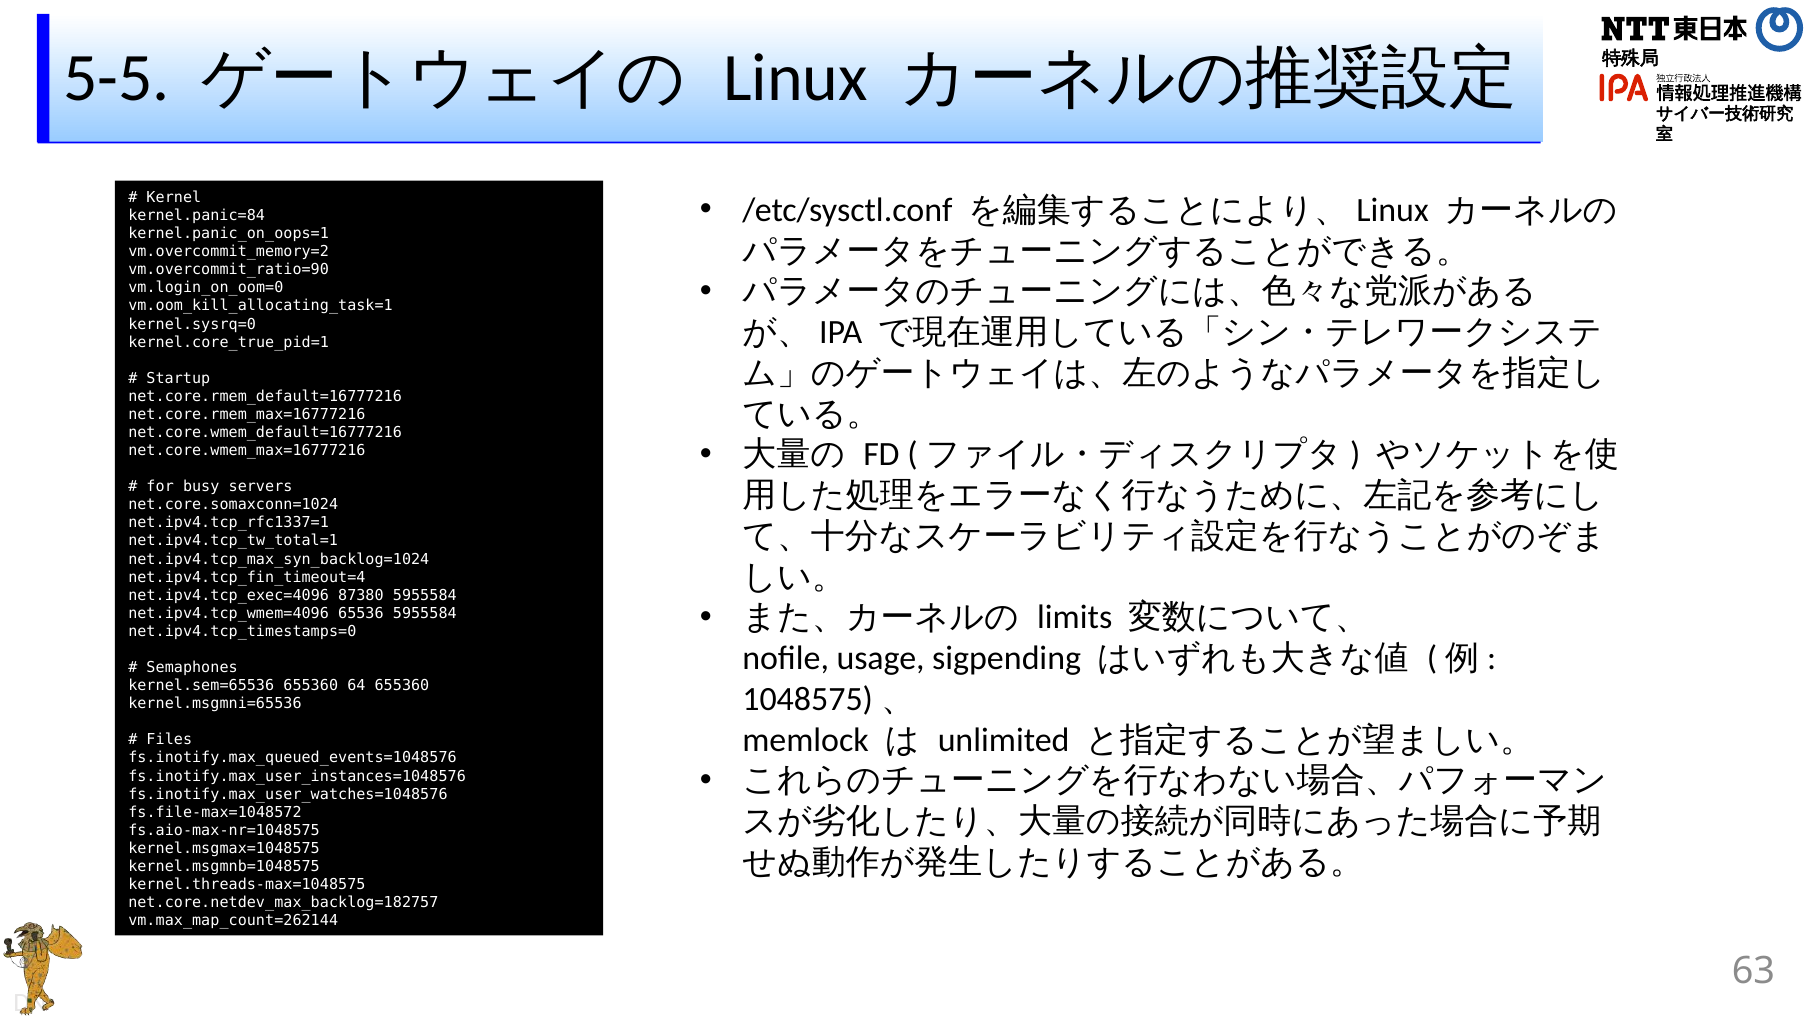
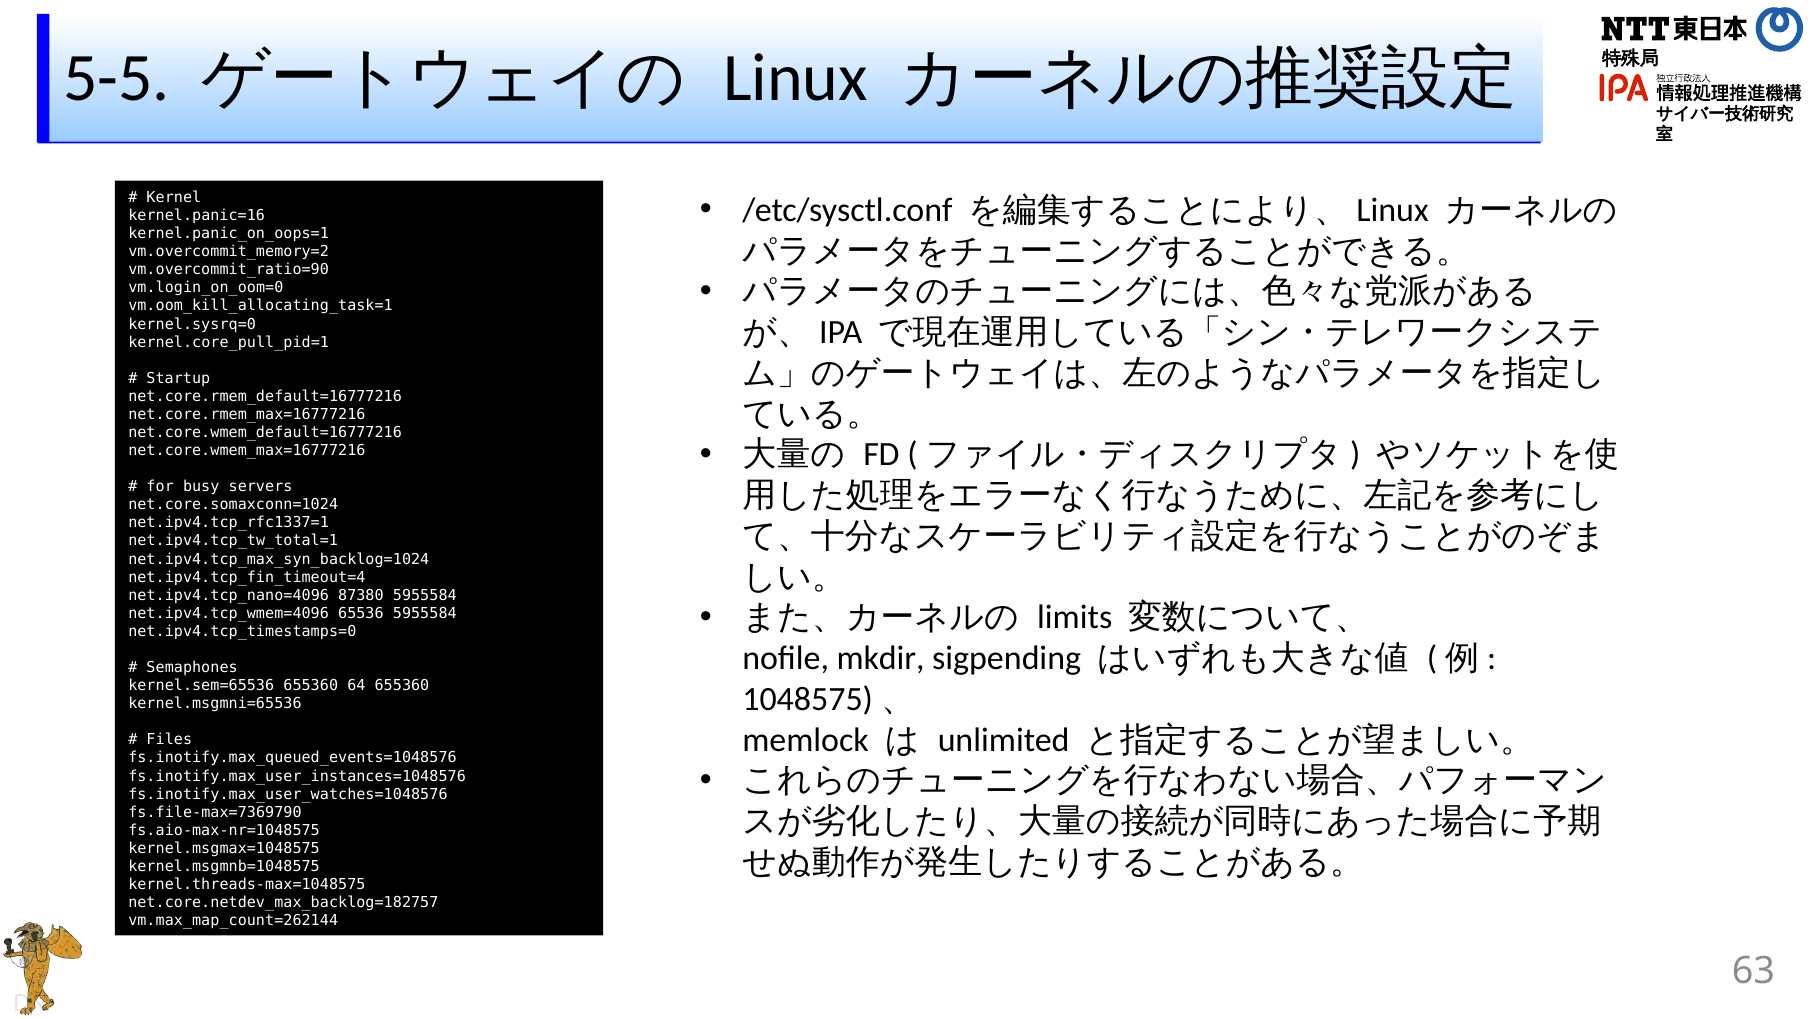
kernel.panic=84: kernel.panic=84 -> kernel.panic=16 (197, 216)
kernel.core_true_pid=1: kernel.core_true_pid=1 -> kernel.core_pull_pid=1 (229, 342)
net.ipv4.tcp_exec=4096: net.ipv4.tcp_exec=4096 -> net.ipv4.tcp_nano=4096 (229, 595)
usage: usage -> mkdir (881, 659)
fs.file-max=1048572: fs.file-max=1048572 -> fs.file-max=7369790 (215, 812)
